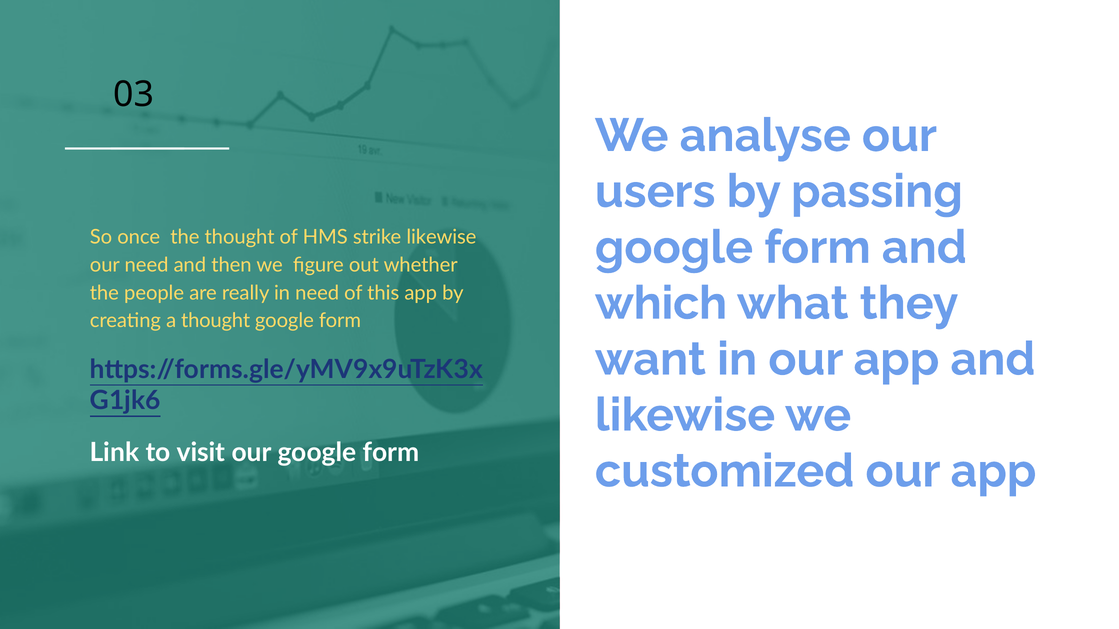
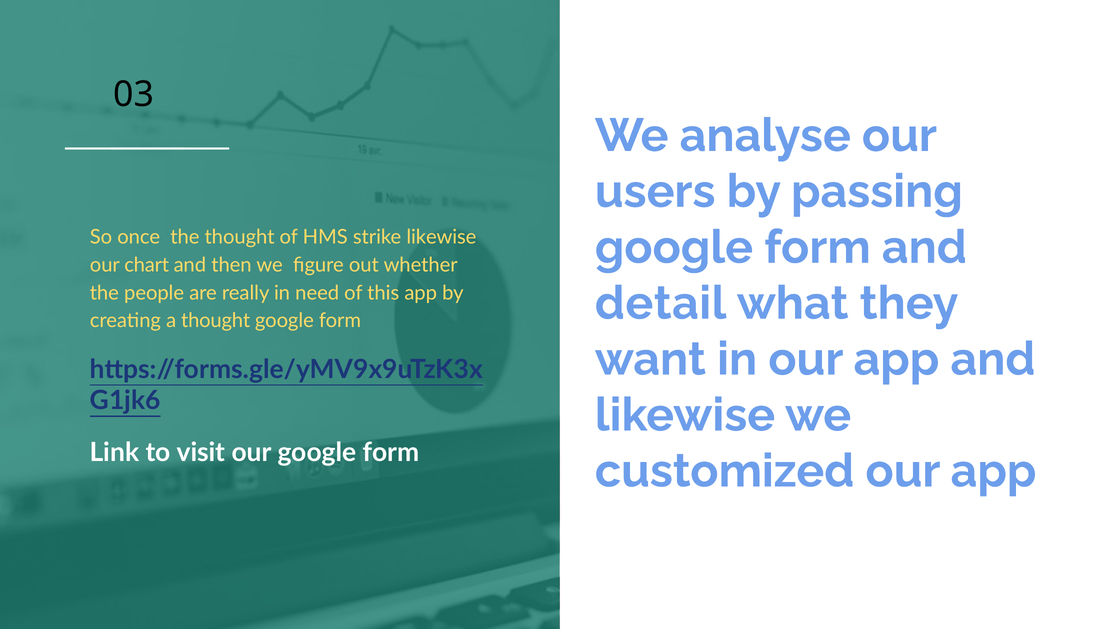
our need: need -> chart (147, 265)
which: which -> detail (661, 304)
